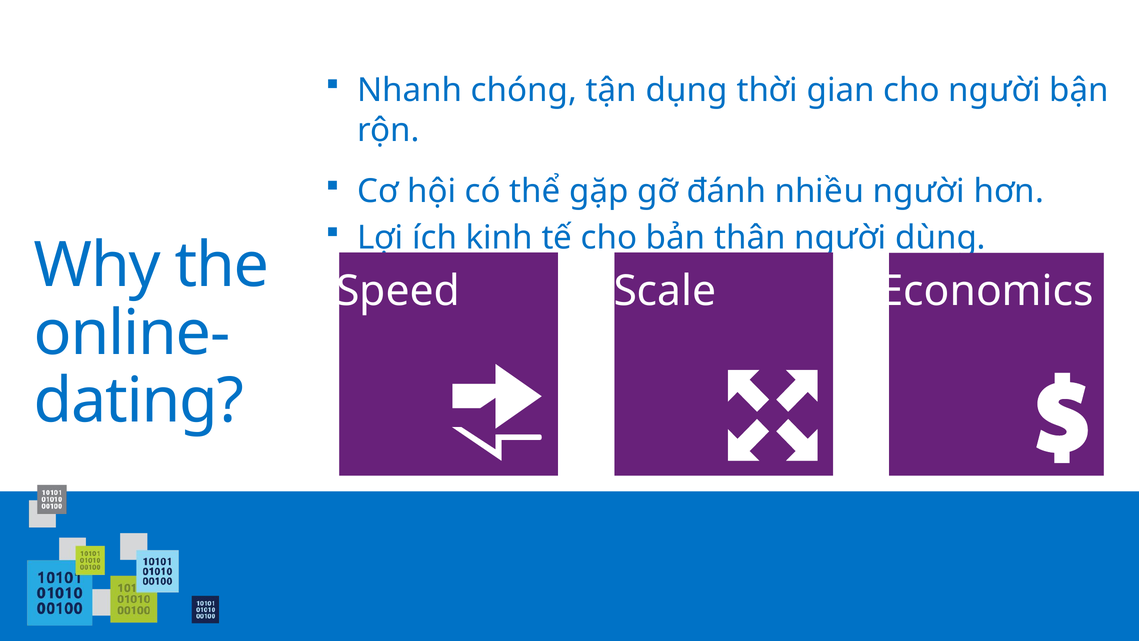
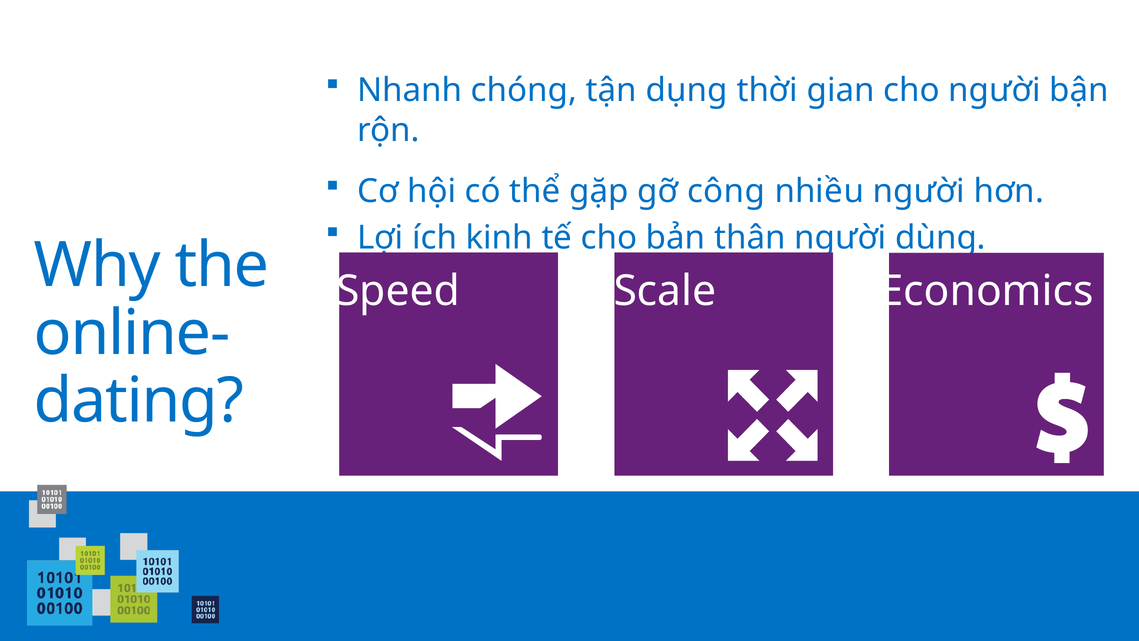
đánh: đánh -> công (726, 191)
